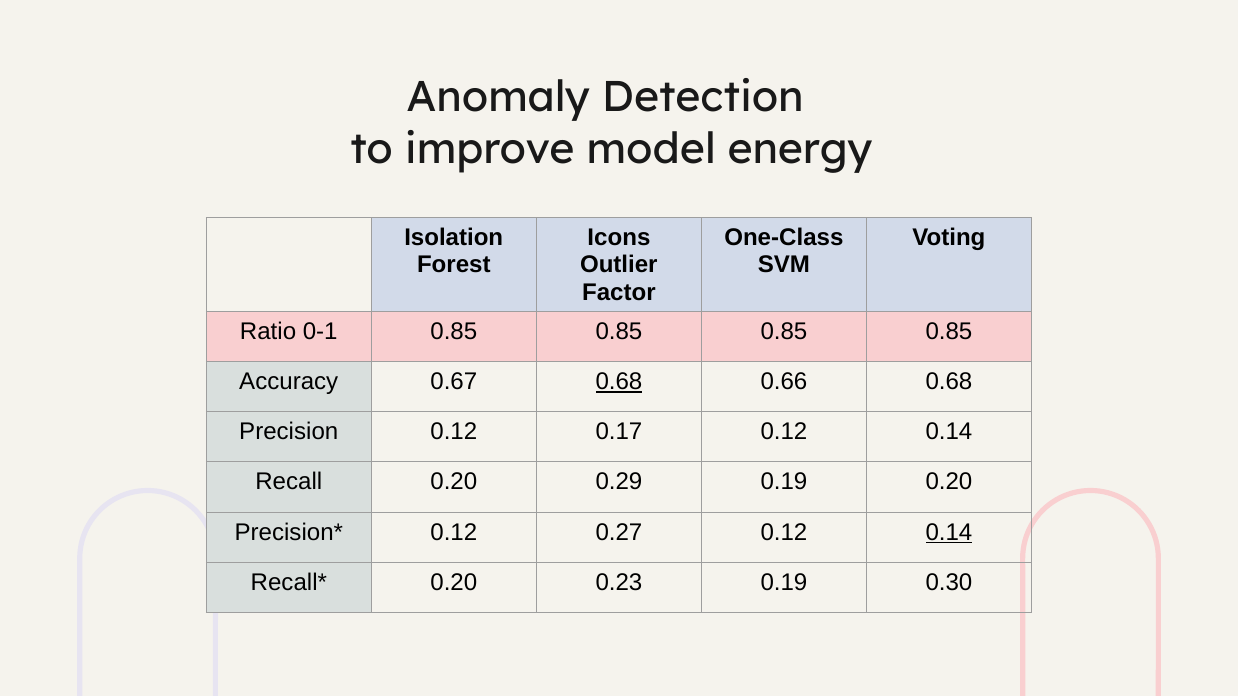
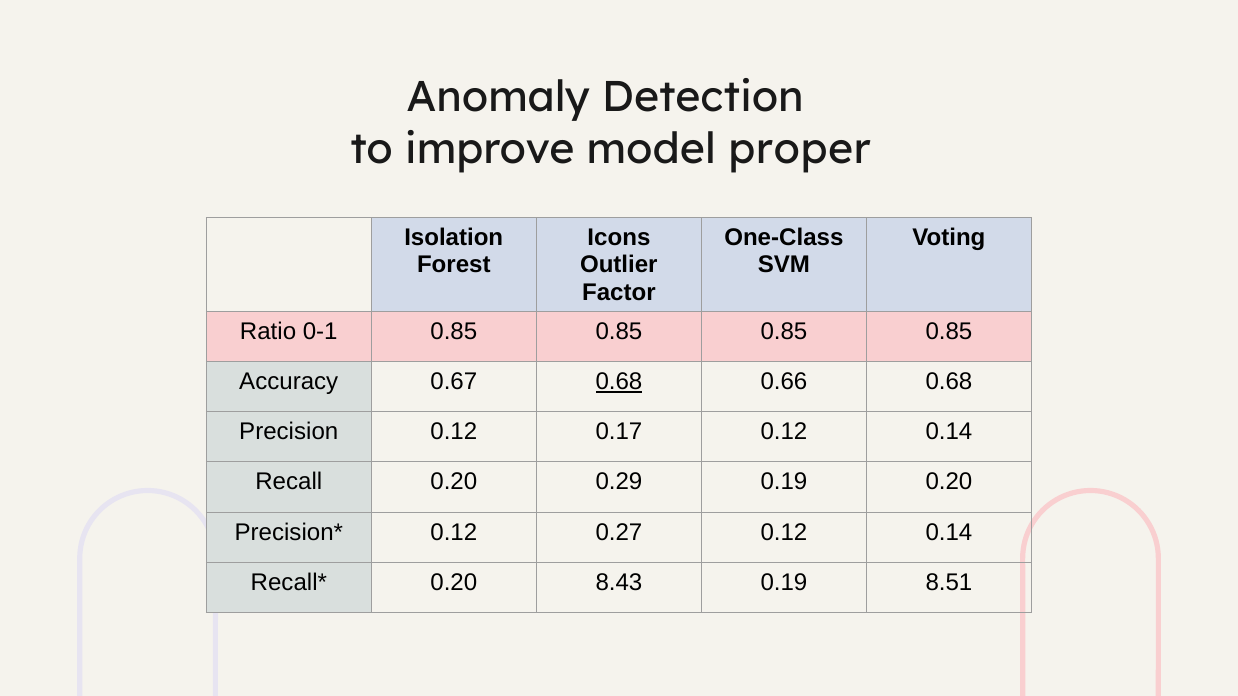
energy: energy -> proper (800, 149)
0.14 underline: present -> none (949, 533)
0.23: 0.23 -> 8.43 (619, 583)
0.30: 0.30 -> 8.51 (949, 583)
